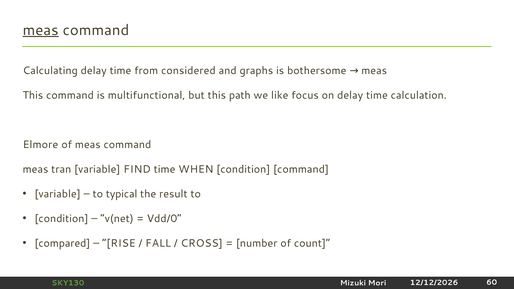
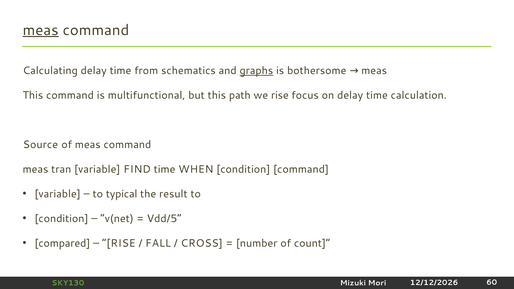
considered: considered -> schematics (188, 71)
graphs underline: none -> present (256, 71)
we like: like -> rise (280, 95)
Elmore: Elmore -> Source (40, 145)
Vdd/0: Vdd/0 -> Vdd/5 (164, 219)
